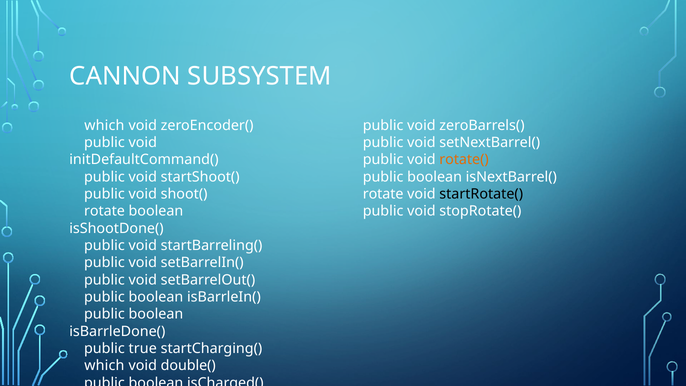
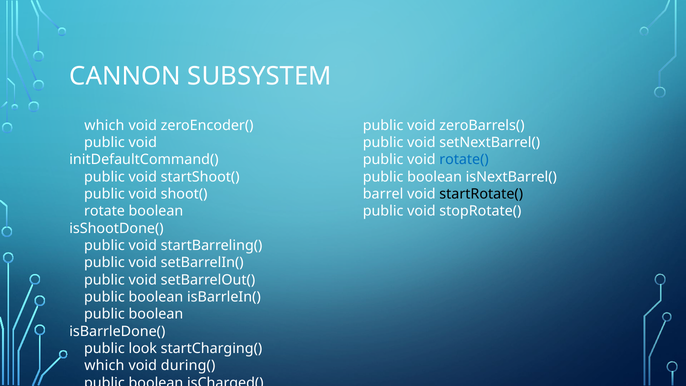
rotate( colour: orange -> blue (464, 160)
rotate: rotate -> barrel (383, 194)
true: true -> look (143, 348)
double(: double( -> during( (188, 366)
